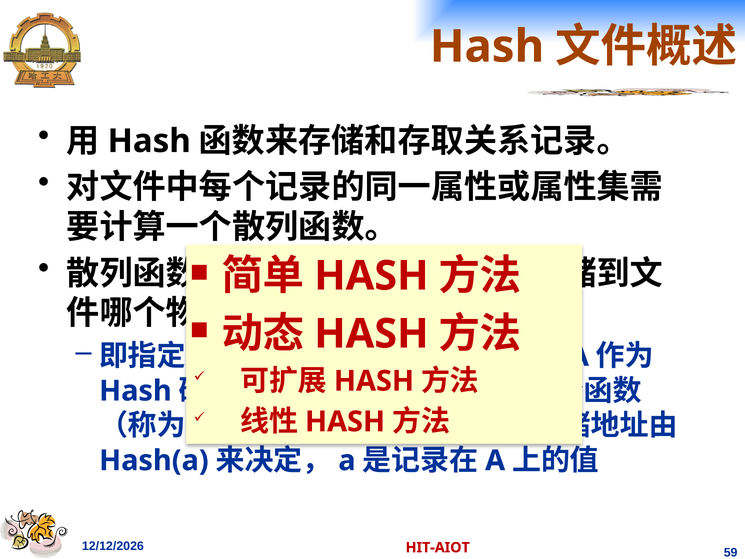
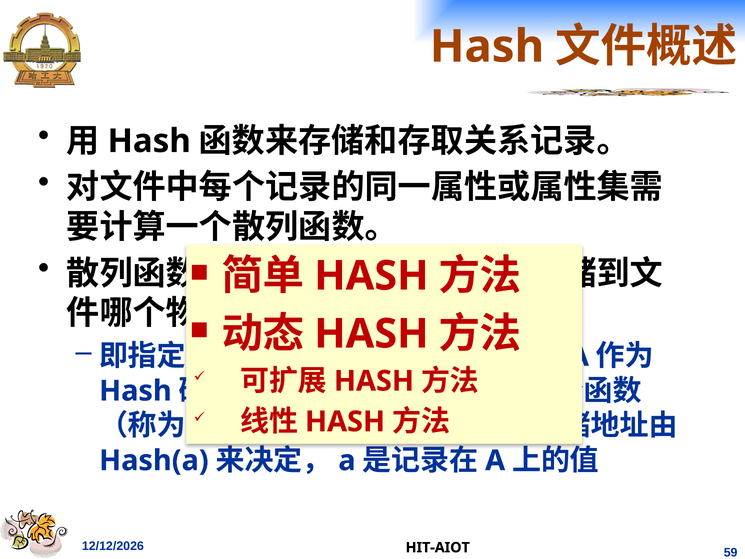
HIT-AIOT colour: red -> black (438, 547)
